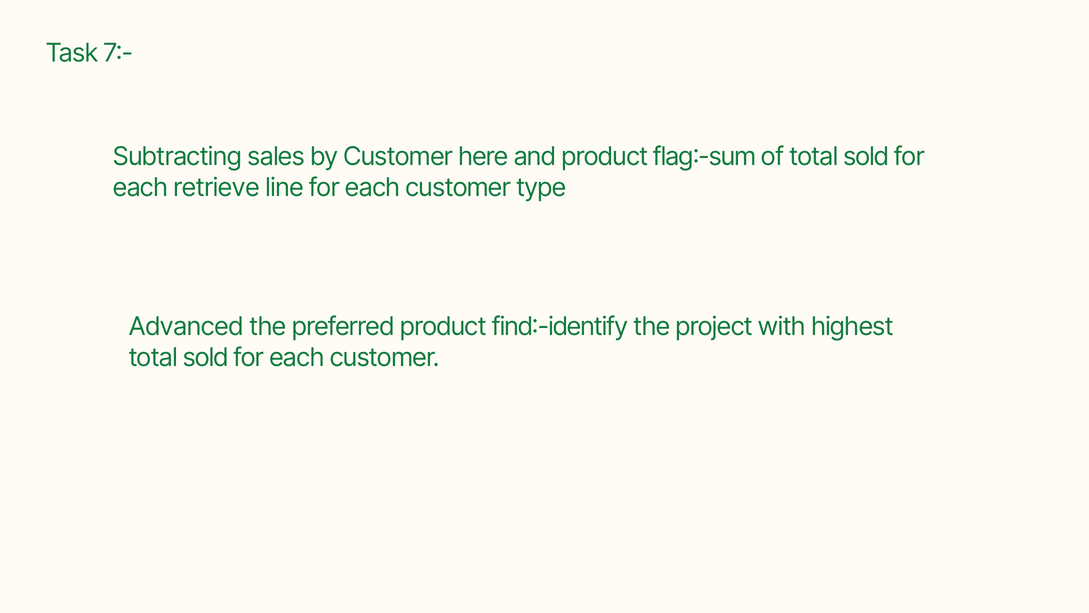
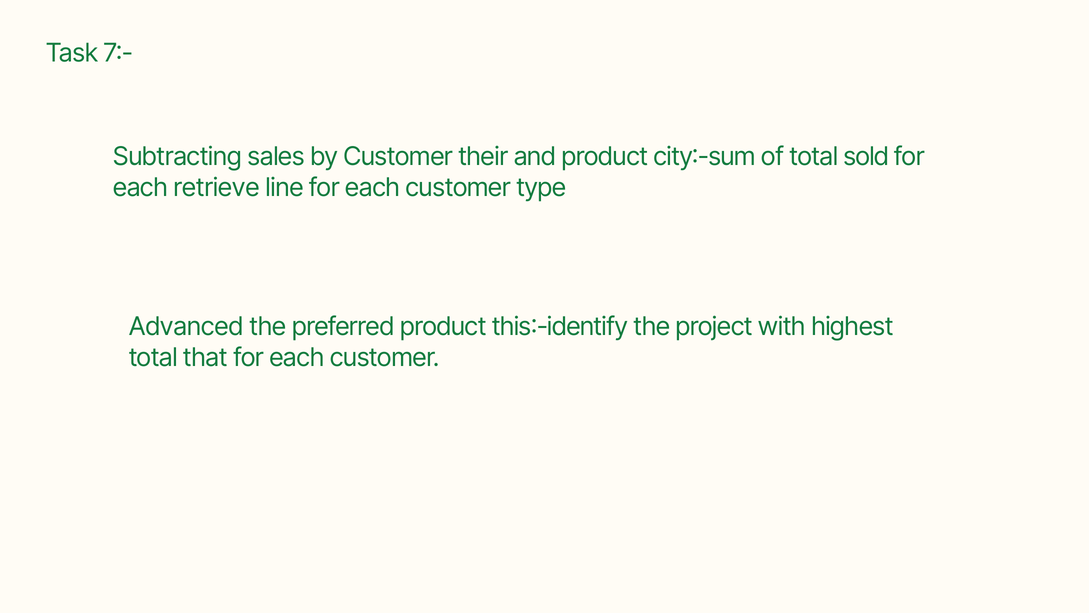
here: here -> their (483, 157)
flag:-sum: flag:-sum -> city:-sum (705, 157)
find:-identify: find:-identify -> this:-identify (560, 327)
sold: sold -> that (205, 357)
